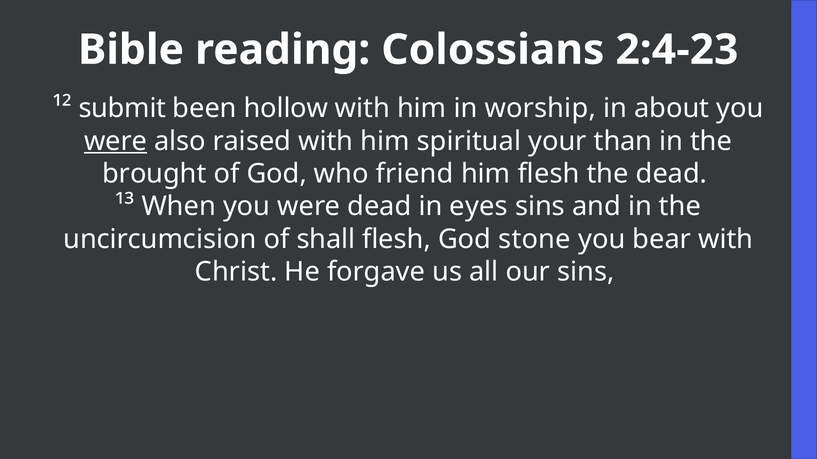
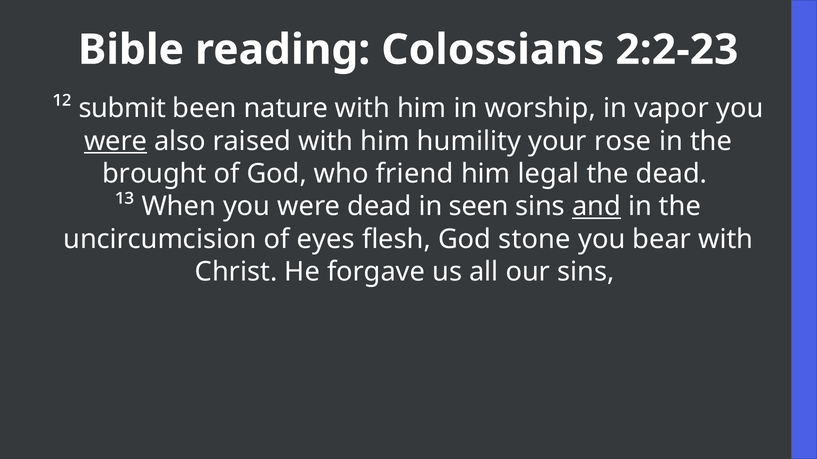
2:4-23: 2:4-23 -> 2:2-23 (677, 50)
hollow: hollow -> nature (286, 109)
about: about -> vapor (672, 109)
spiritual: spiritual -> humility (469, 141)
than: than -> rose (623, 141)
him flesh: flesh -> legal (548, 174)
eyes: eyes -> seen (479, 207)
and underline: none -> present (596, 207)
shall: shall -> eyes (326, 239)
